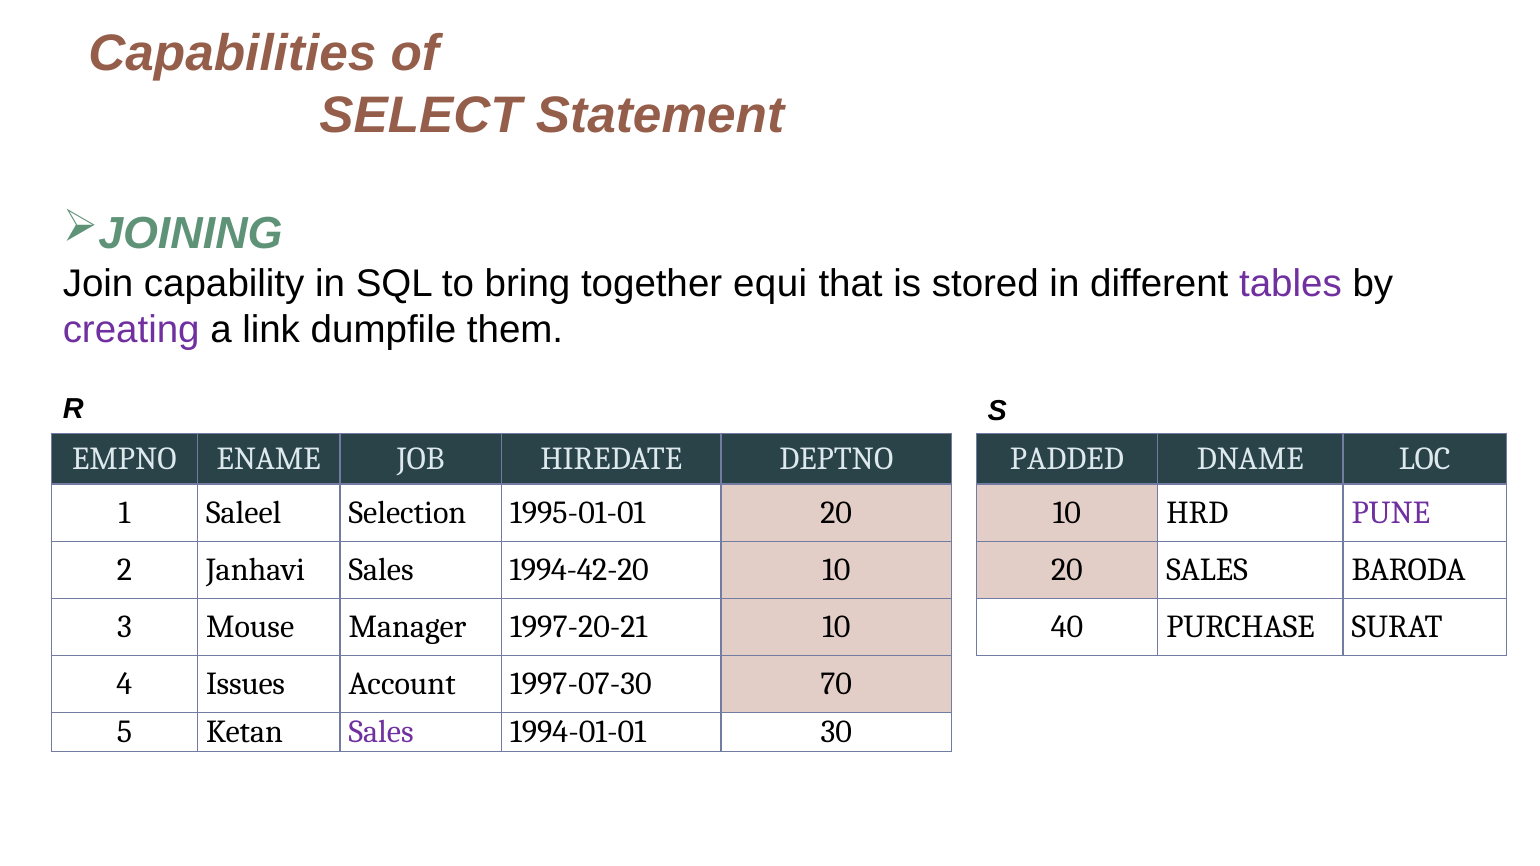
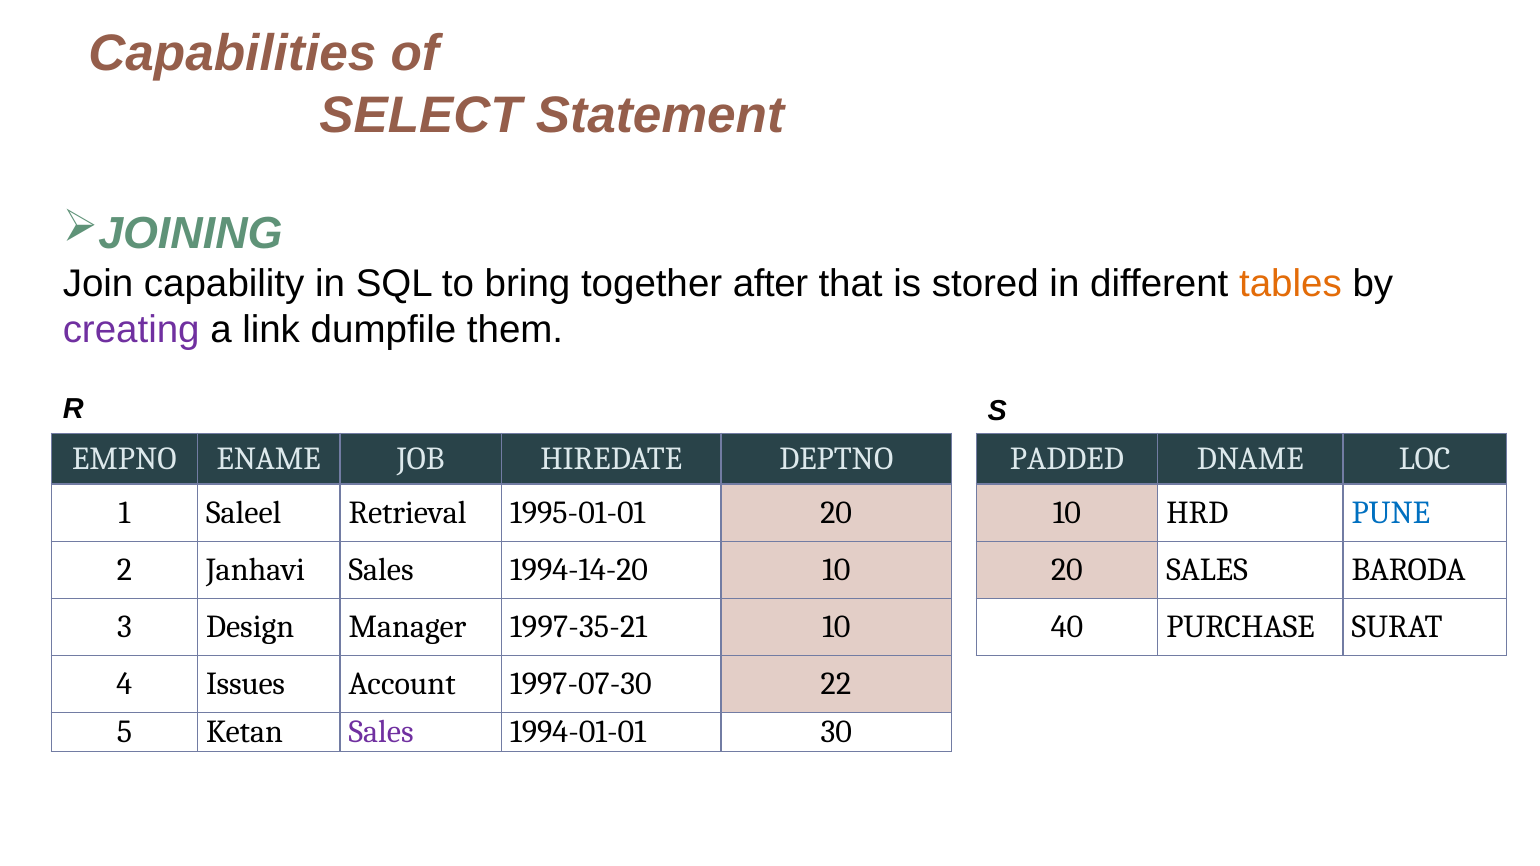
equi: equi -> after (771, 284)
tables colour: purple -> orange (1290, 284)
Selection: Selection -> Retrieval (408, 513)
PUNE colour: purple -> blue (1391, 513)
1994-42-20: 1994-42-20 -> 1994-14-20 (579, 570)
Mouse: Mouse -> Design (250, 627)
1997-20-21: 1997-20-21 -> 1997-35-21 (579, 627)
70: 70 -> 22 (836, 684)
